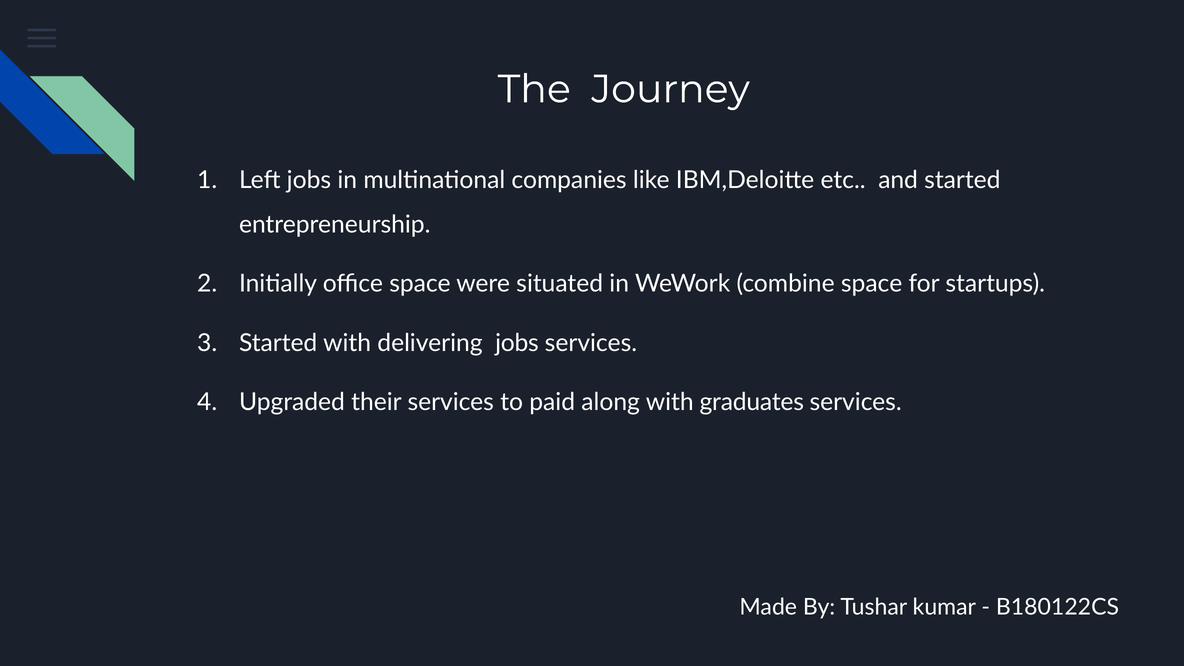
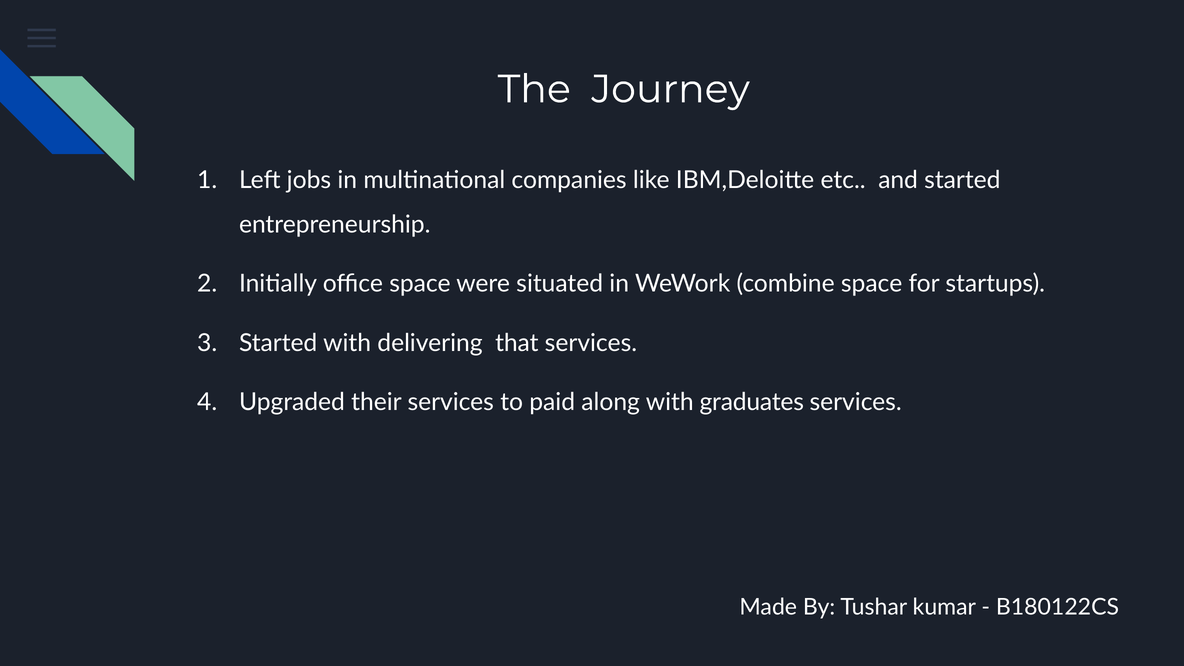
delivering jobs: jobs -> that (517, 343)
